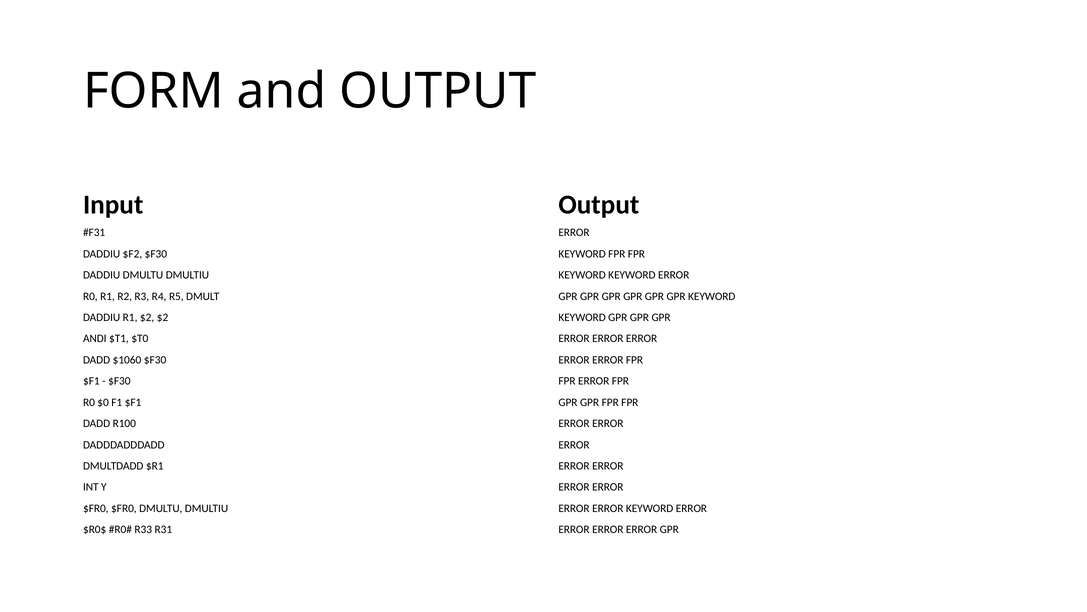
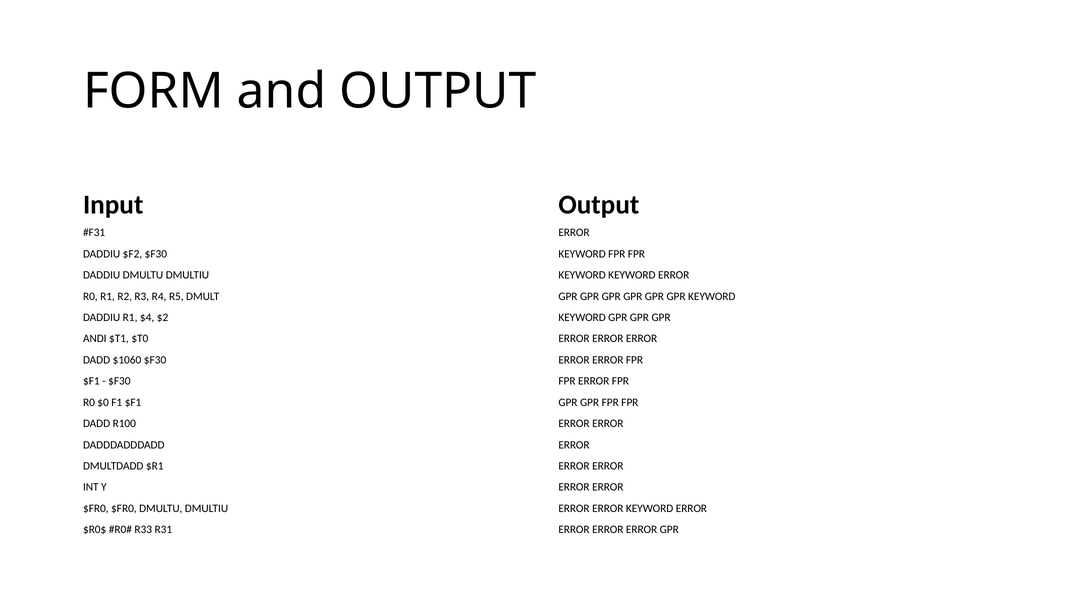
R1 $2: $2 -> $4 (147, 317)
